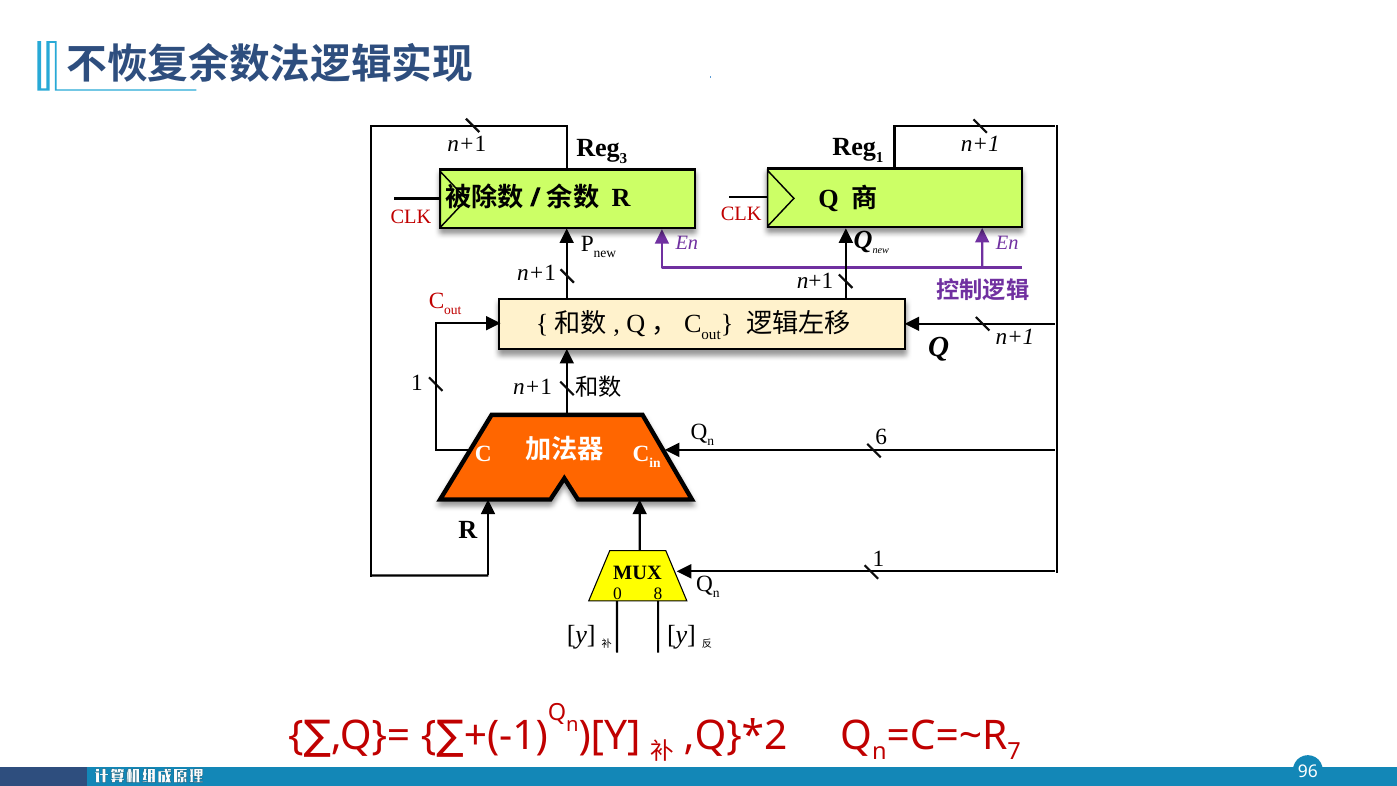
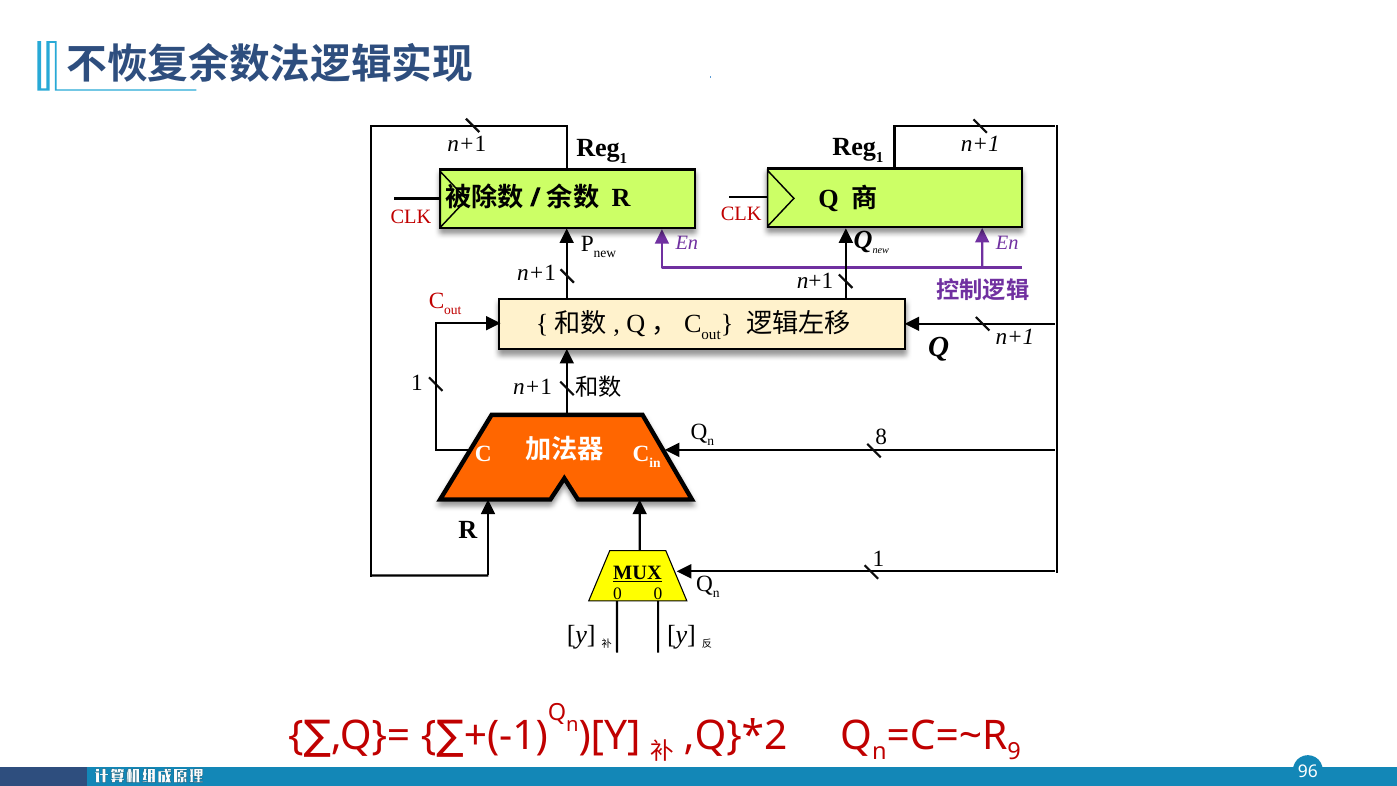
3: 3 -> 1 (624, 158)
6: 6 -> 8 (881, 437)
MUX underline: none -> present (638, 572)
0 8: 8 -> 0 (658, 593)
7: 7 -> 9 (1014, 752)
